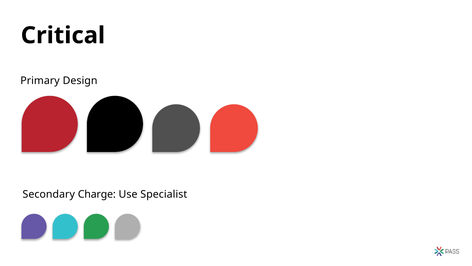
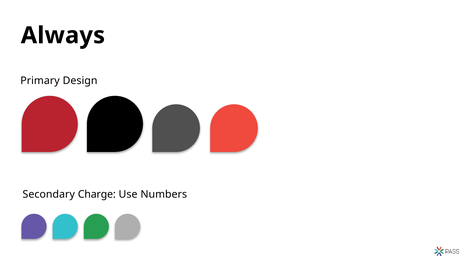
Critical: Critical -> Always (63, 35)
Specialist: Specialist -> Numbers (164, 194)
